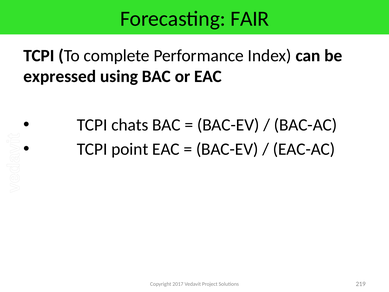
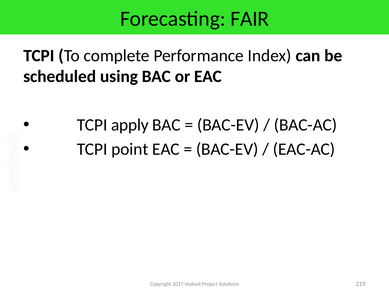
expressed: expressed -> scheduled (60, 76)
chats: chats -> apply (130, 125)
